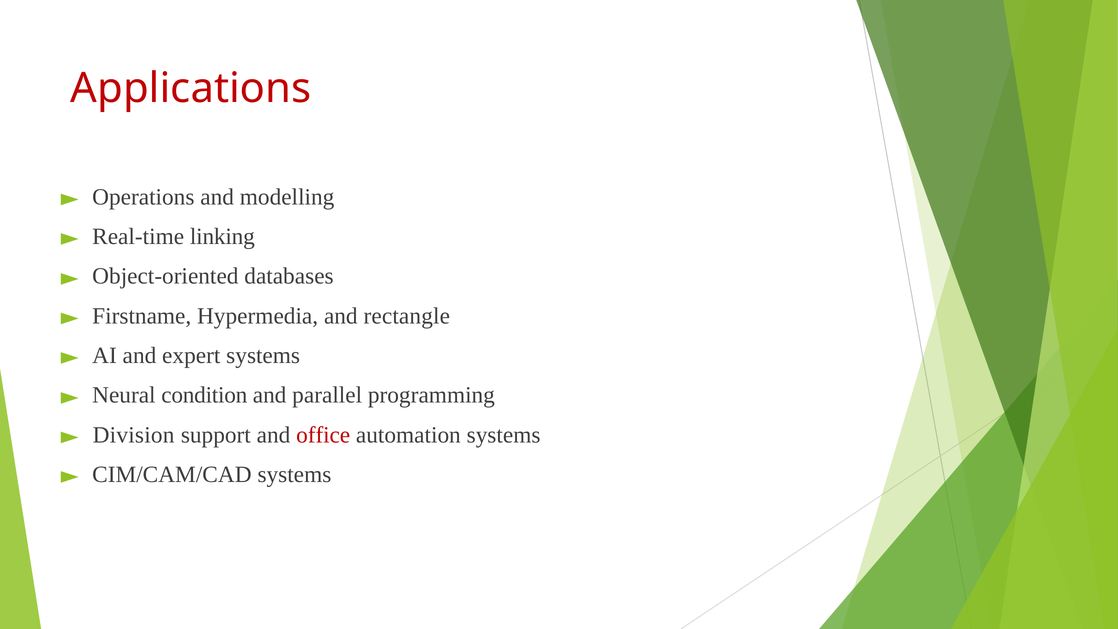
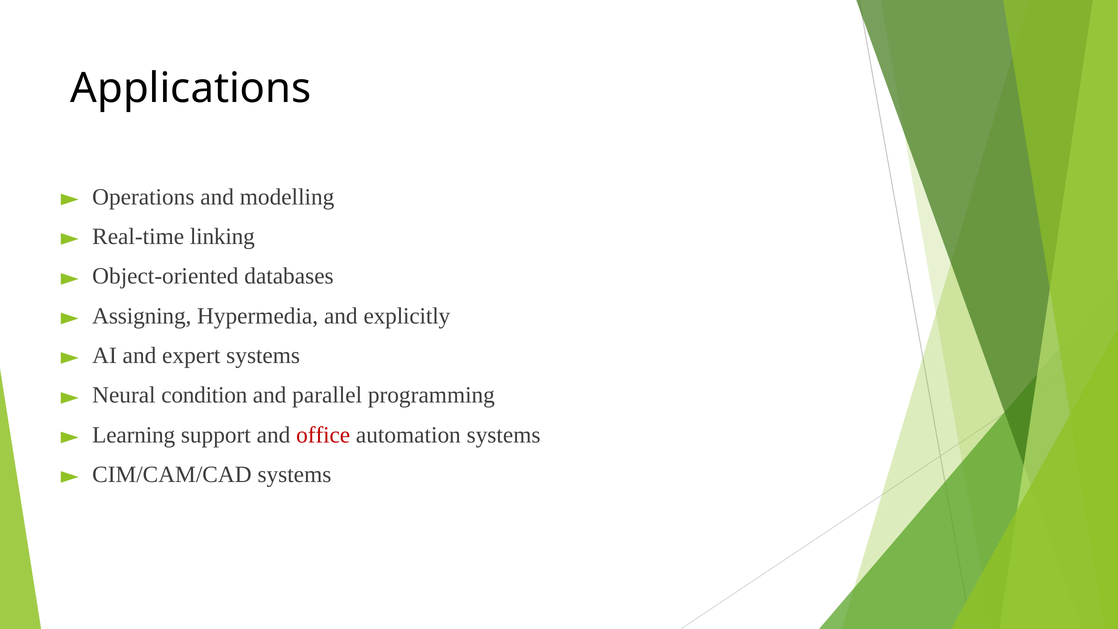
Applications colour: red -> black (191, 88)
Firstname: Firstname -> Assigning (142, 316)
rectangle: rectangle -> explicitly (407, 316)
Division: Division -> Learning (134, 435)
